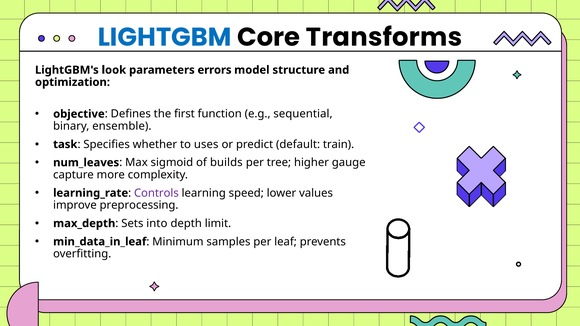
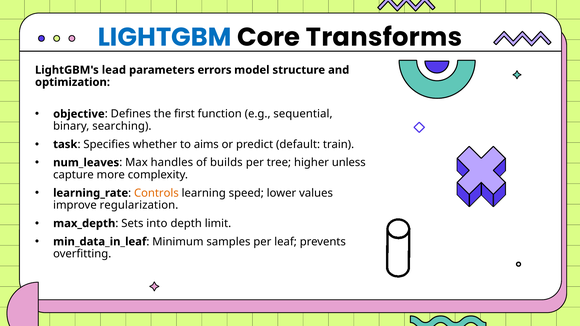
look: look -> lead (114, 70)
ensemble: ensemble -> searching (122, 126)
uses: uses -> aims (206, 144)
sigmoid: sigmoid -> handles (172, 163)
gauge: gauge -> unless (349, 163)
Controls colour: purple -> orange (156, 193)
preprocessing: preprocessing -> regularization (139, 205)
